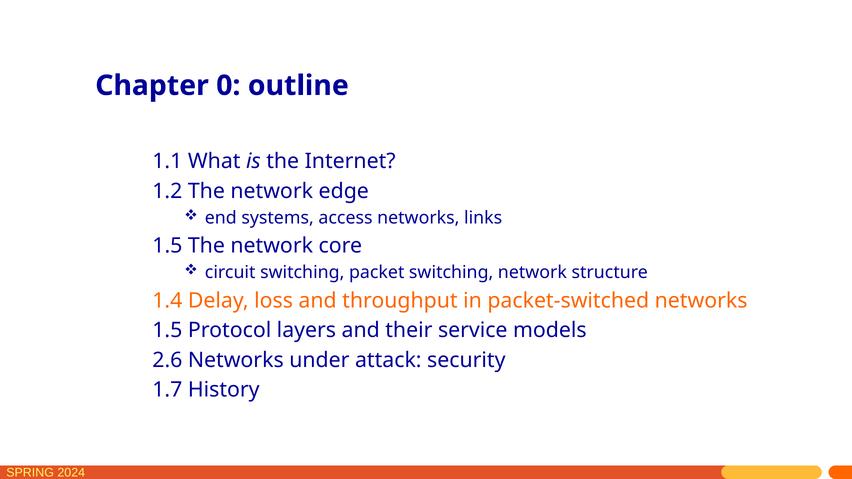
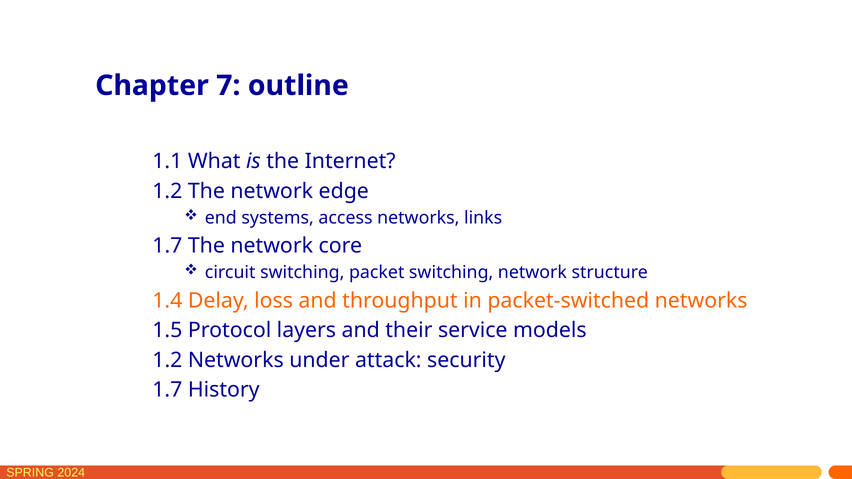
0: 0 -> 7 (228, 86)
1.5: 1.5 -> 1.7 (167, 246)
2.6: 2.6 -> 1.2 (167, 360)
